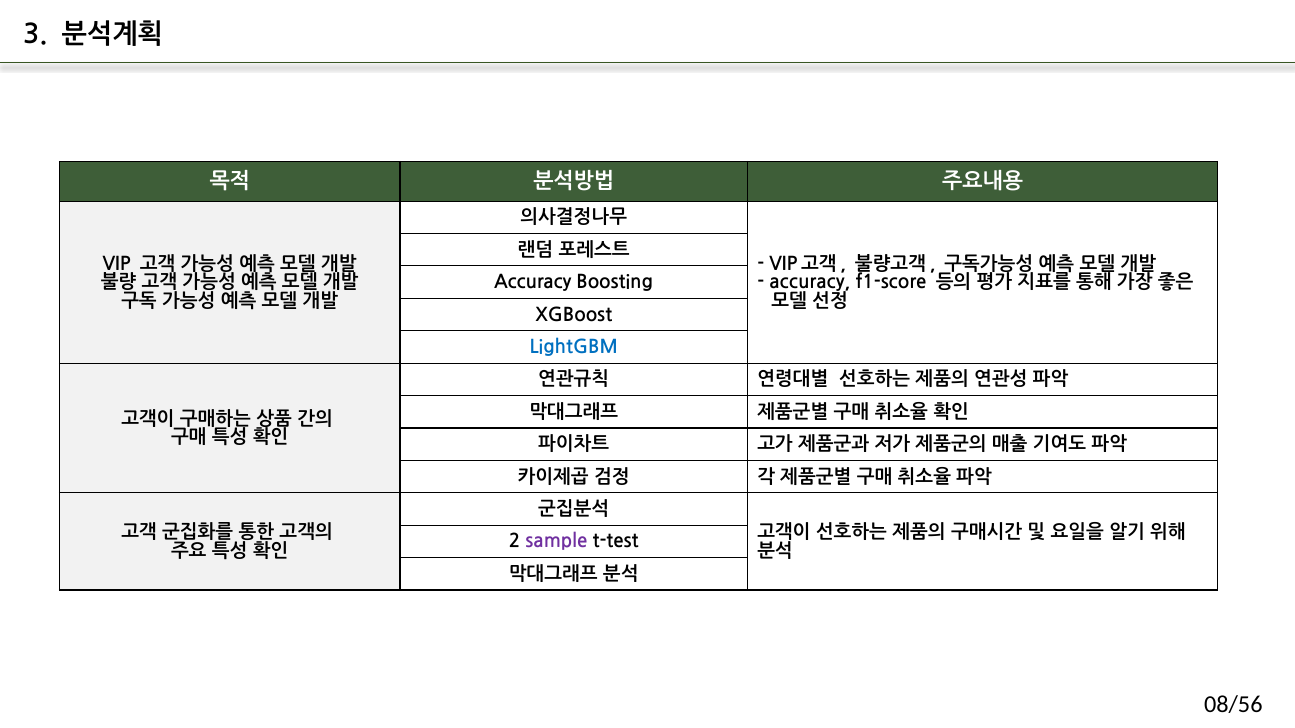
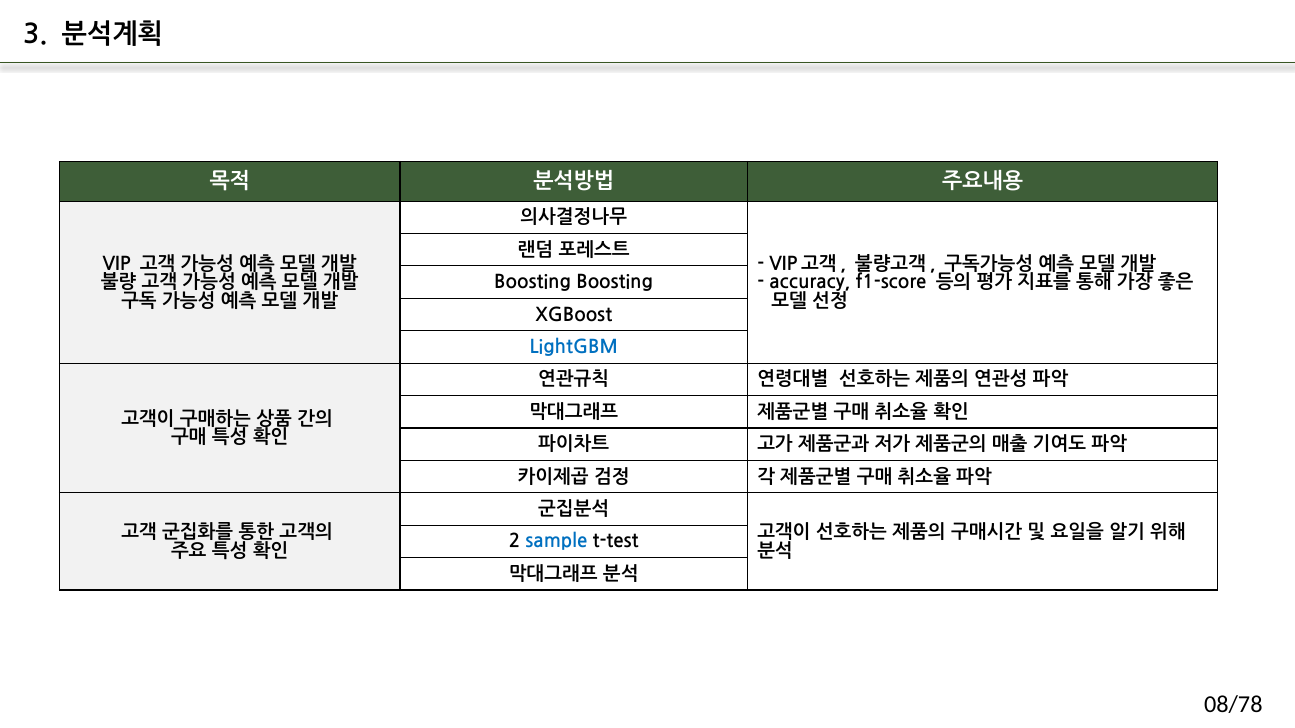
Accuracy: Accuracy -> Boosting (533, 283)
sample colour: purple -> blue (556, 542)
08/56: 08/56 -> 08/78 (1233, 705)
